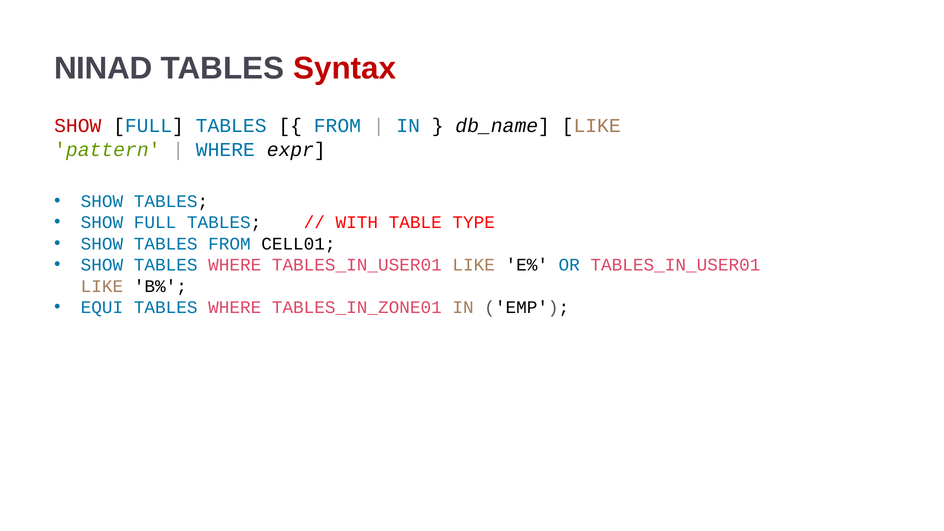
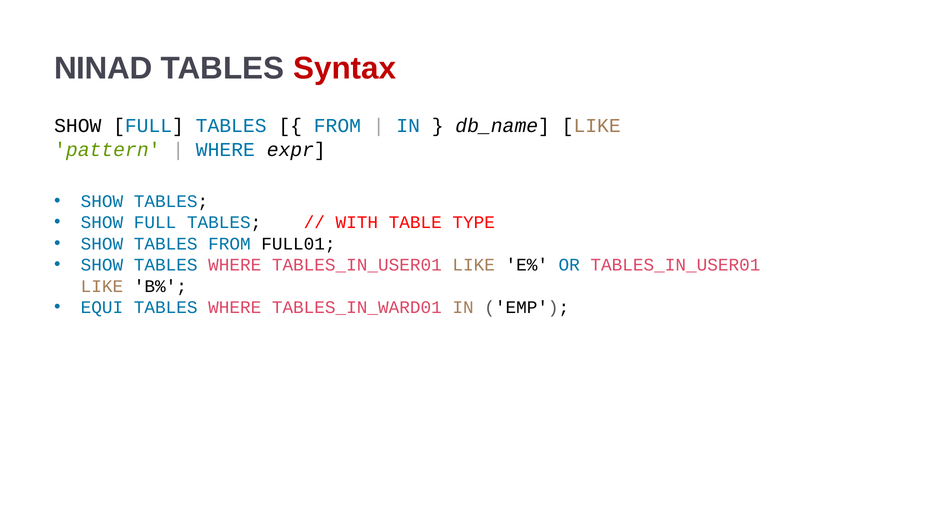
SHOW colour: red -> black (78, 126)
CELL01: CELL01 -> FULL01 (298, 244)
TABLES_IN_ZONE01: TABLES_IN_ZONE01 -> TABLES_IN_WARD01 (357, 308)
